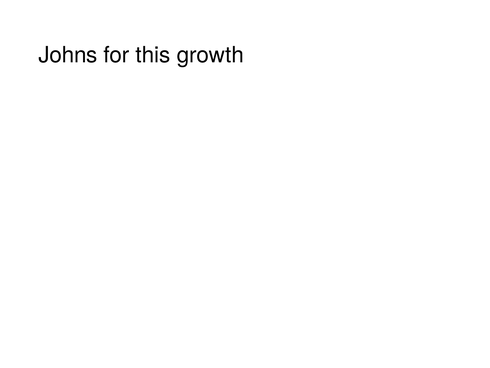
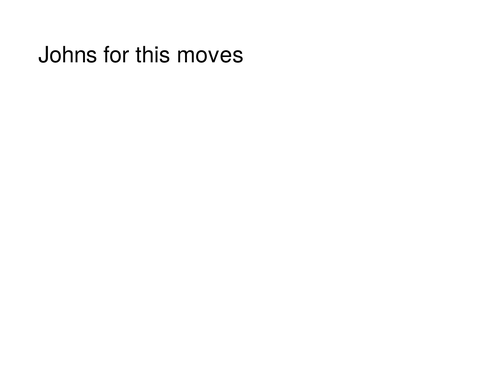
this growth: growth -> moves (210, 55)
